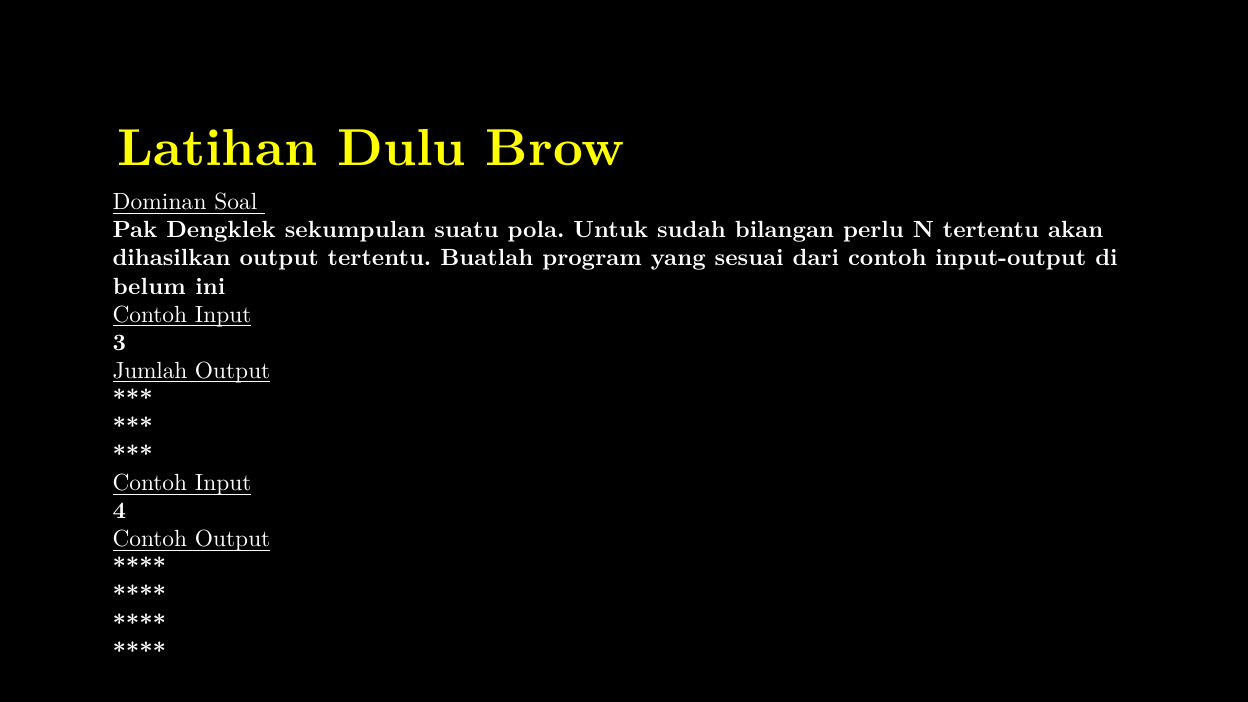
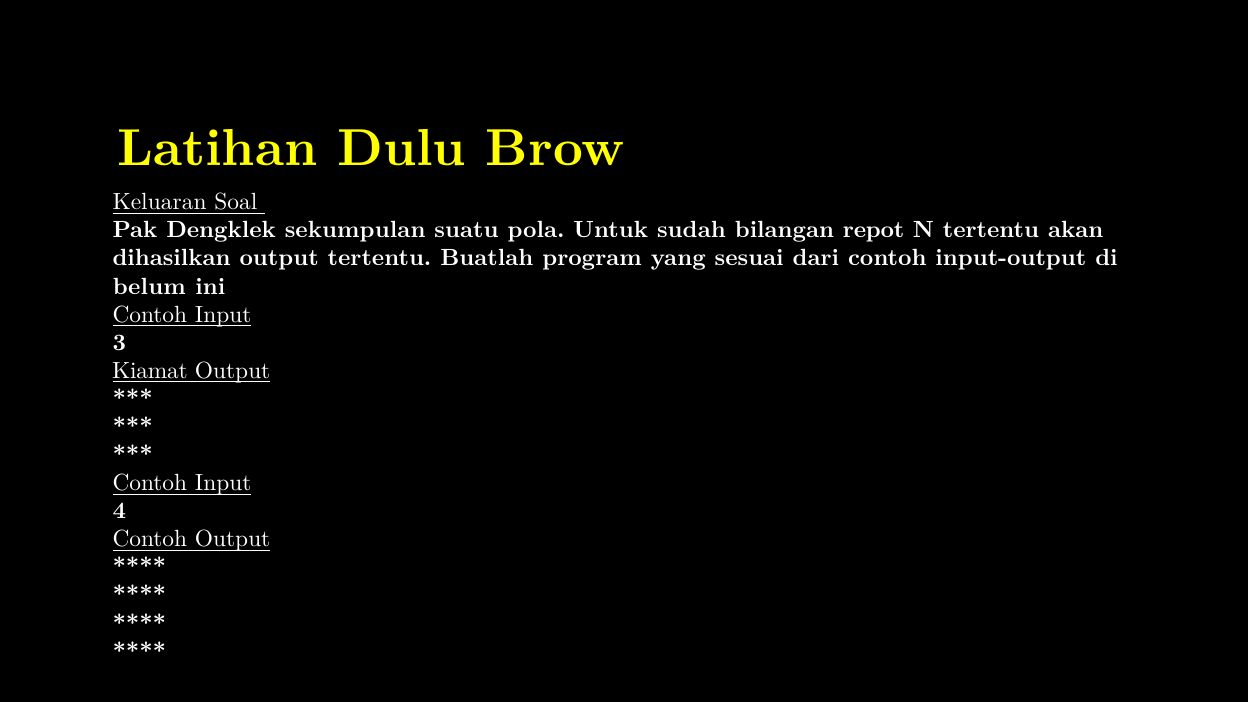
Dominan: Dominan -> Keluaran (160, 202)
perlu: perlu -> repot (874, 230)
Jumlah: Jumlah -> Kiamat (150, 371)
